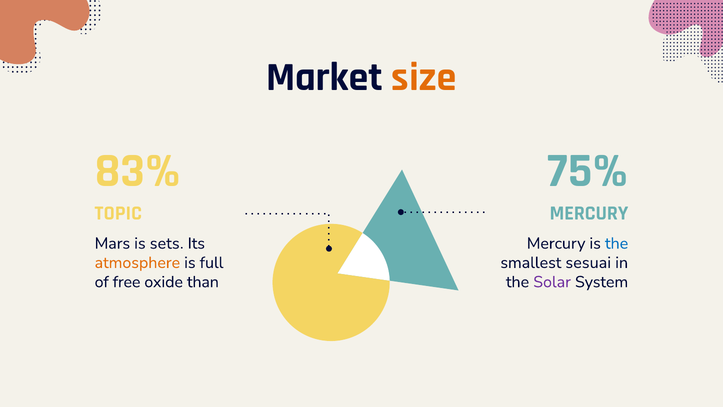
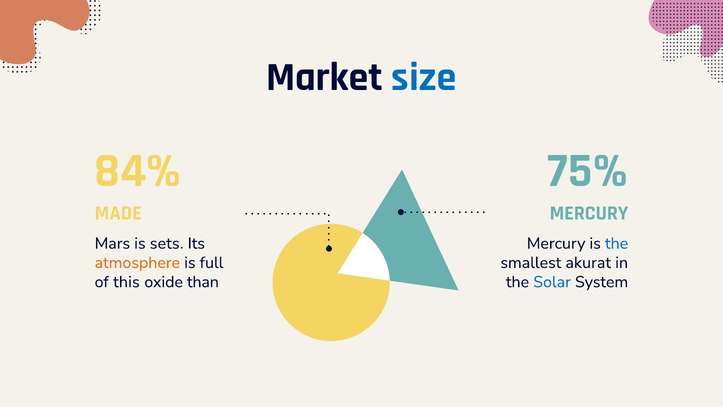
size colour: orange -> blue (424, 77)
83%: 83% -> 84% (138, 170)
TOPIC: TOPIC -> MADE (118, 213)
sesuai: sesuai -> akurat (588, 262)
free: free -> this (126, 282)
Solar colour: purple -> blue (552, 282)
